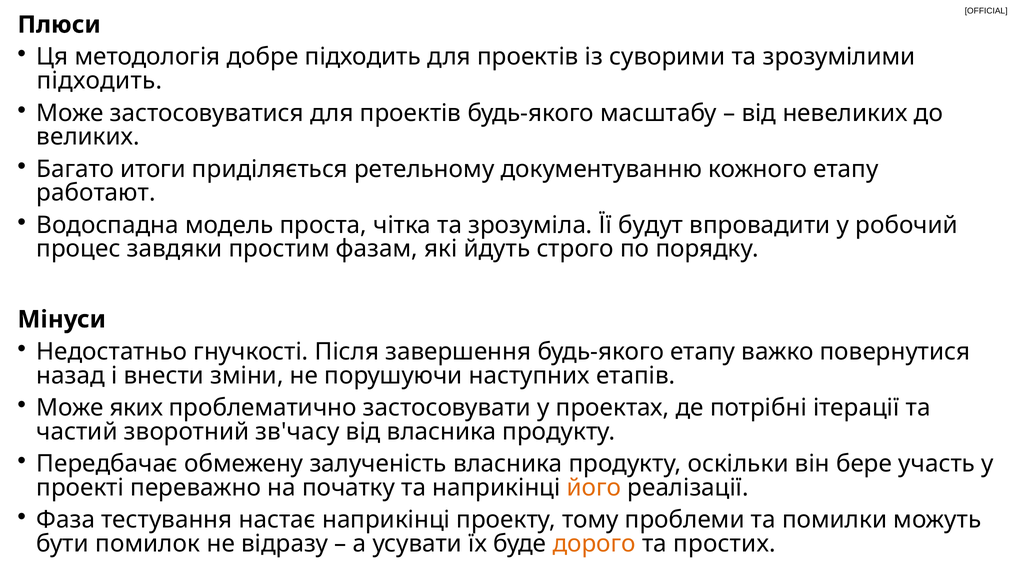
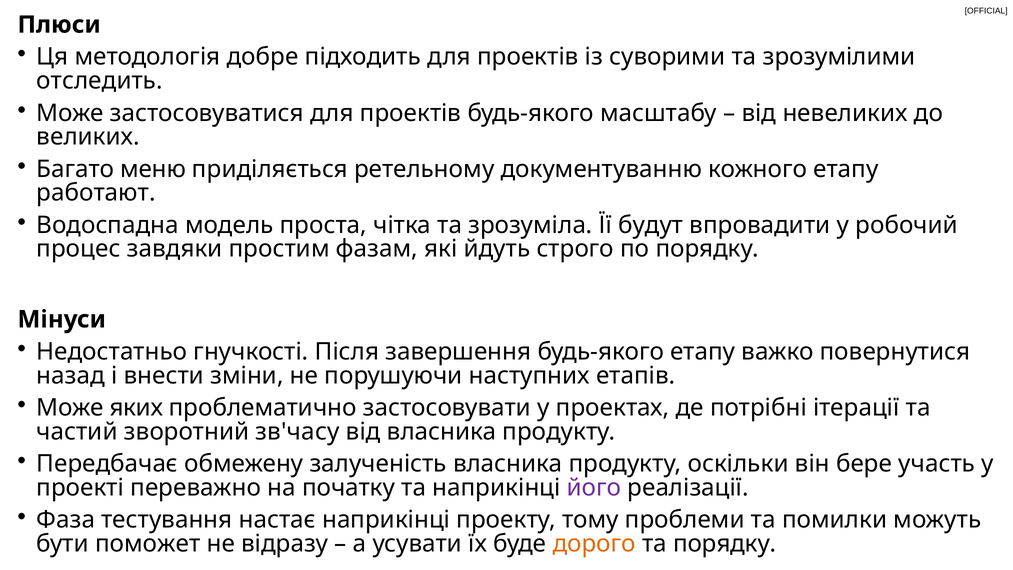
підходить: підходить -> отследить (100, 81)
итоги: итоги -> меню (153, 169)
його colour: orange -> purple (594, 487)
помилок: помилок -> поможет (148, 544)
та простих: простих -> порядку (725, 544)
